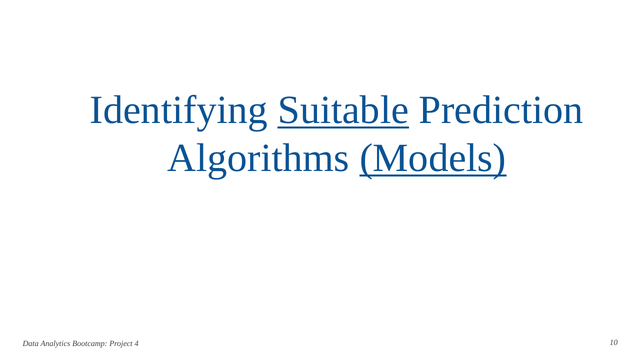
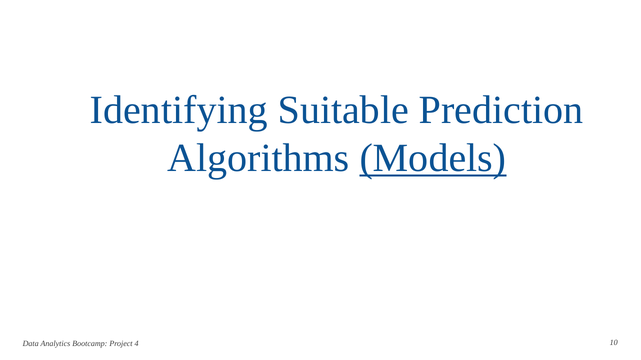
Suitable underline: present -> none (343, 110)
